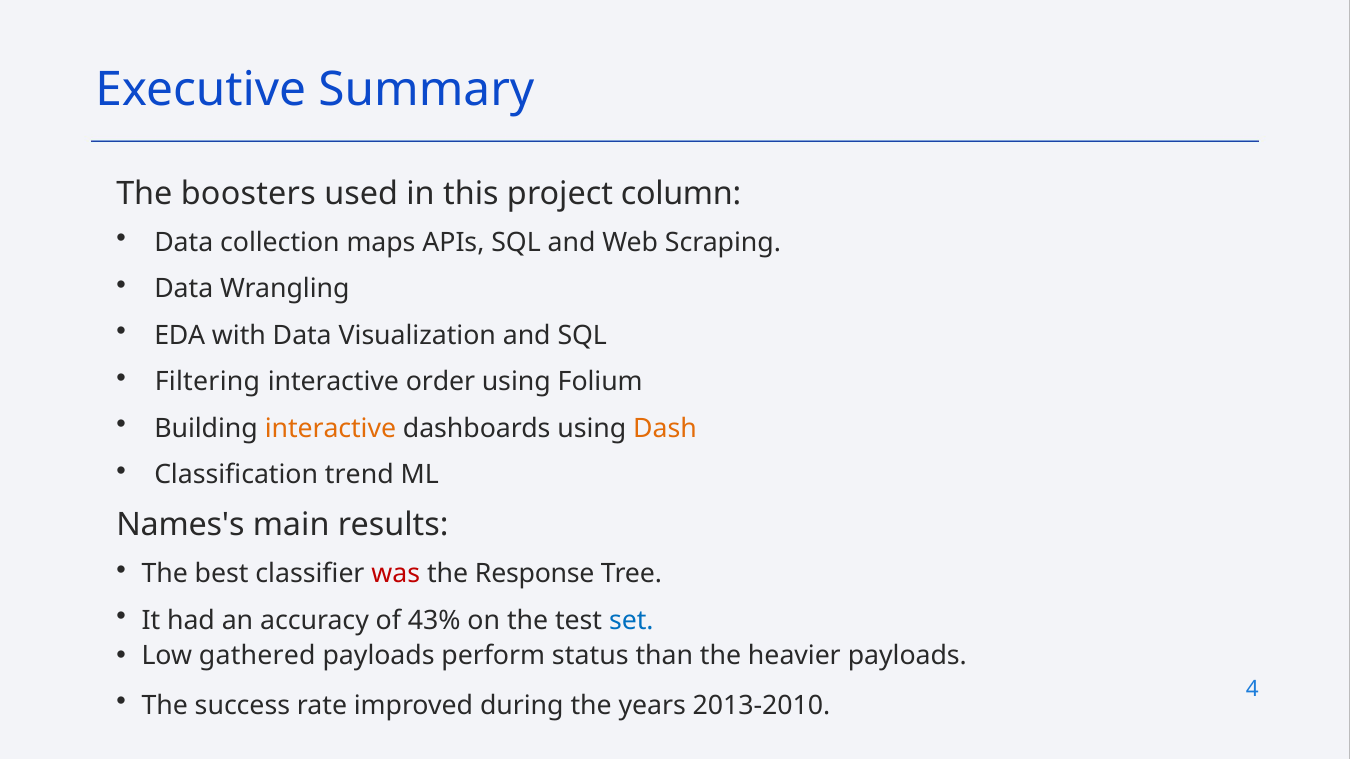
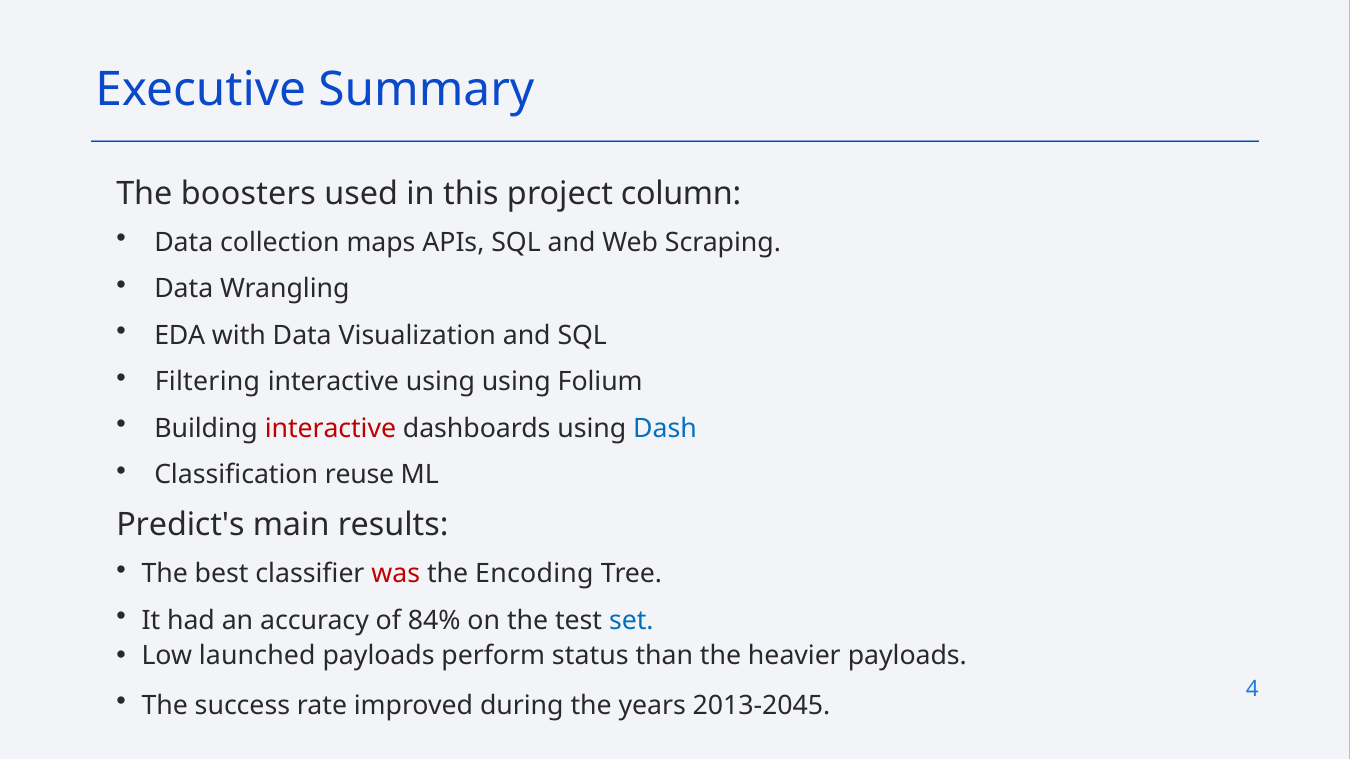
interactive order: order -> using (440, 382)
interactive colour: orange -> red (330, 429)
Dash colour: orange -> blue (665, 429)
trend: trend -> reuse (360, 475)
Names's: Names's -> Predict's (180, 525)
Response: Response -> Encoding (534, 574)
43%: 43% -> 84% (434, 621)
gathered: gathered -> launched (257, 656)
2013-2010: 2013-2010 -> 2013-2045 (762, 706)
